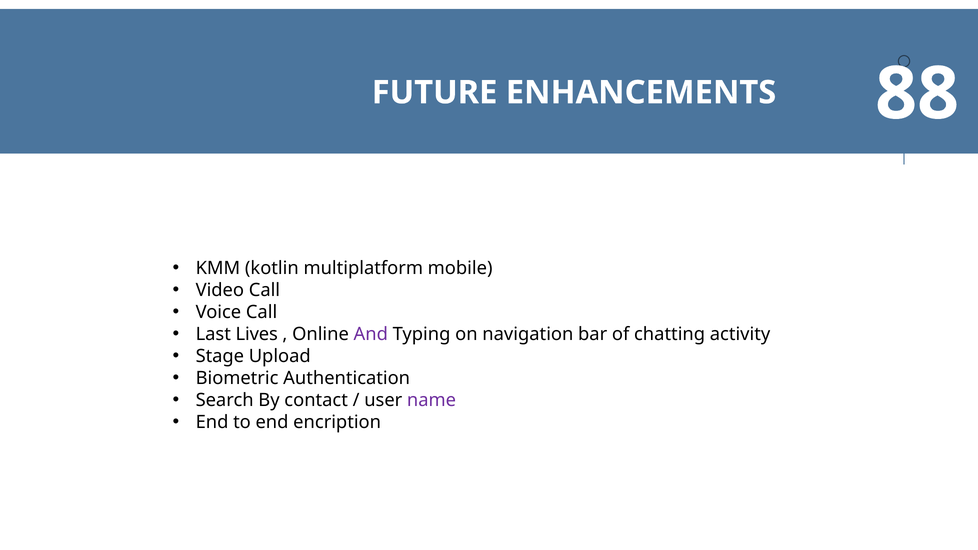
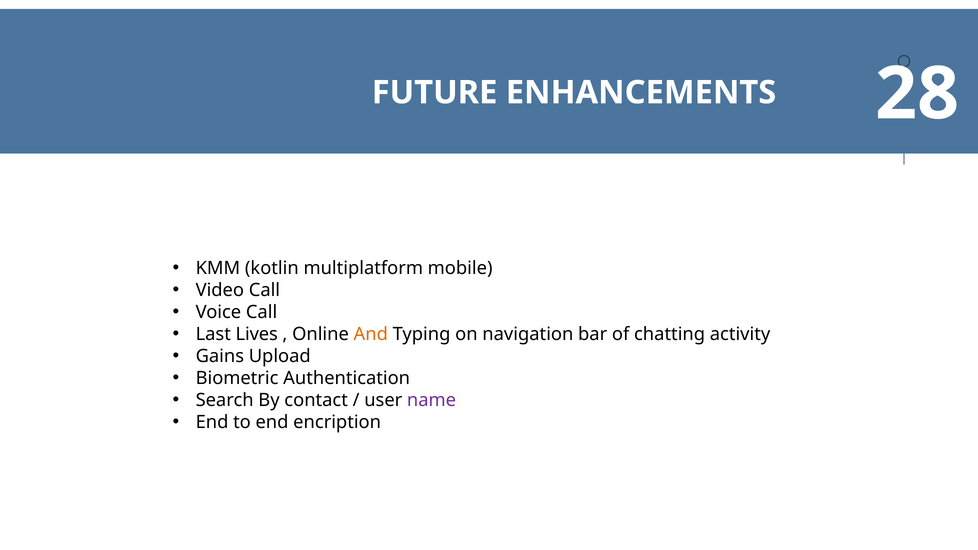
88: 88 -> 28 (917, 94)
And colour: purple -> orange (371, 334)
Stage: Stage -> Gains (220, 356)
